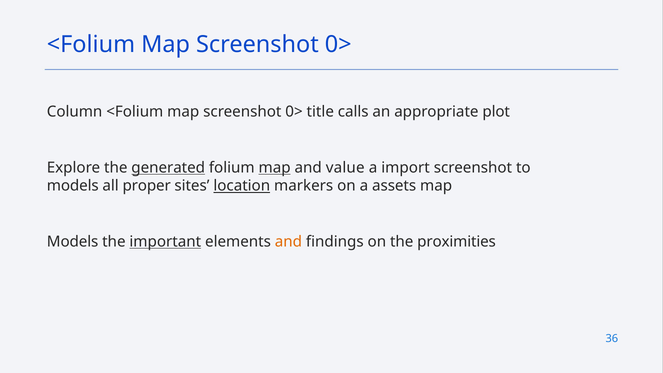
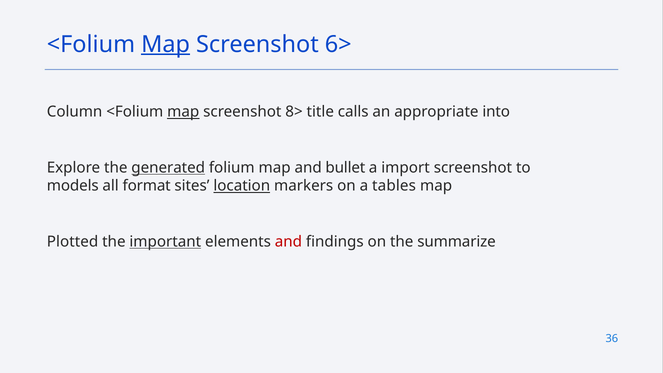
Map underline: none -> present (166, 44)
0>: 0> -> 6> (338, 44)
map underline: none -> present (183, 112)
0>: 0> -> 8> (294, 112)
plot: plot -> into (496, 112)
map underline: present -> none (275, 168)
value: value -> bullet (345, 168)
proper: proper -> format (147, 186)
assets: assets -> tables (394, 186)
Models: Models -> Plotted (73, 242)
and colour: orange -> red (288, 242)
proximities: proximities -> summarize (457, 242)
